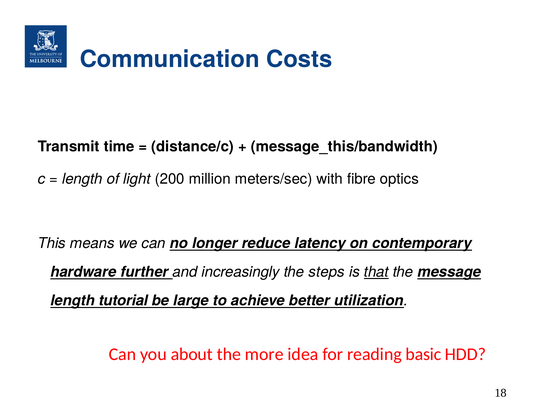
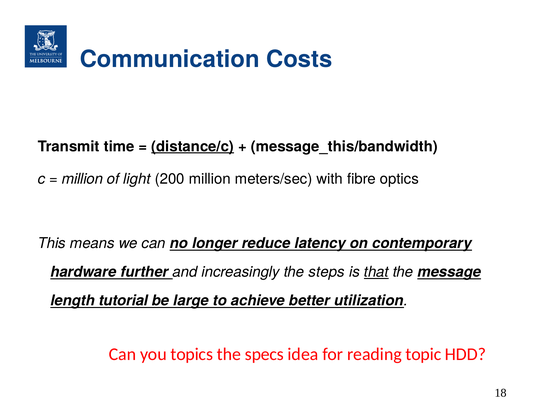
distance/c underline: none -> present (193, 146)
length: length -> million (82, 178)
about: about -> topics (192, 354)
more: more -> specs (264, 354)
basic: basic -> topic (423, 354)
